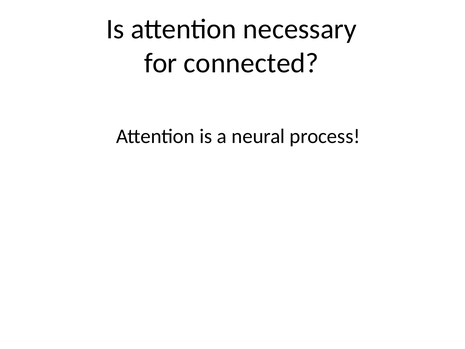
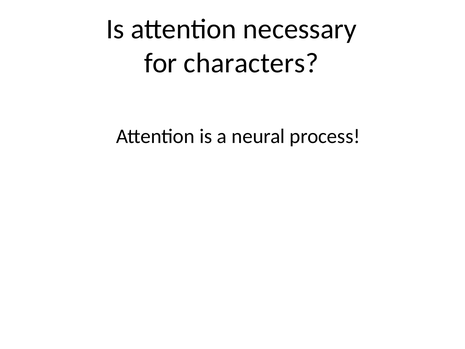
connected: connected -> characters (251, 63)
